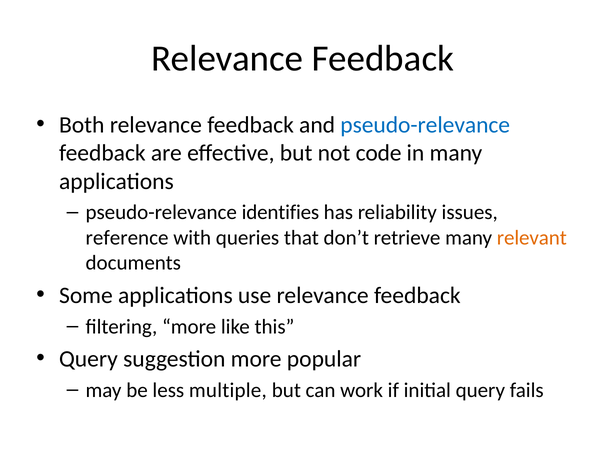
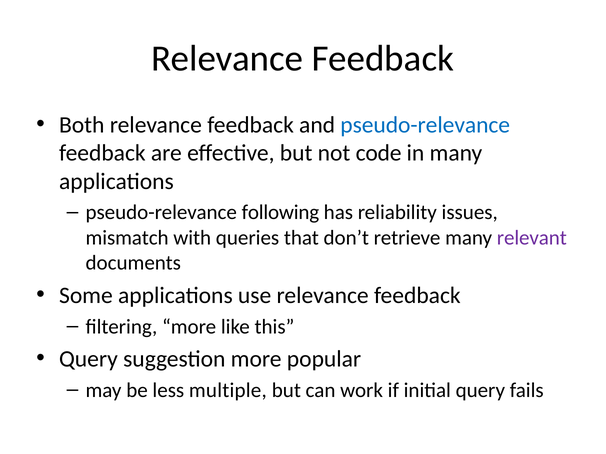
identifies: identifies -> following (280, 213)
reference: reference -> mismatch (127, 238)
relevant colour: orange -> purple (532, 238)
